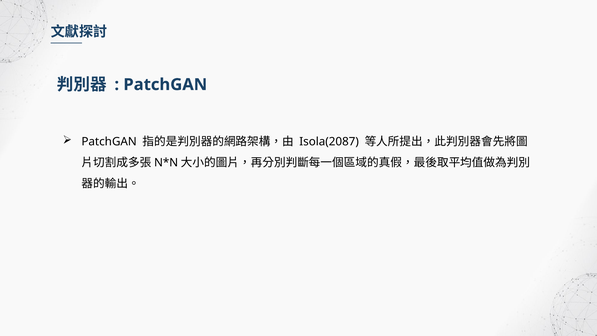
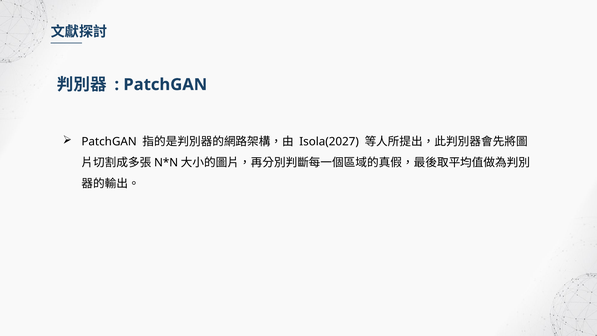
Isola(2087: Isola(2087 -> Isola(2027 (329, 142)
